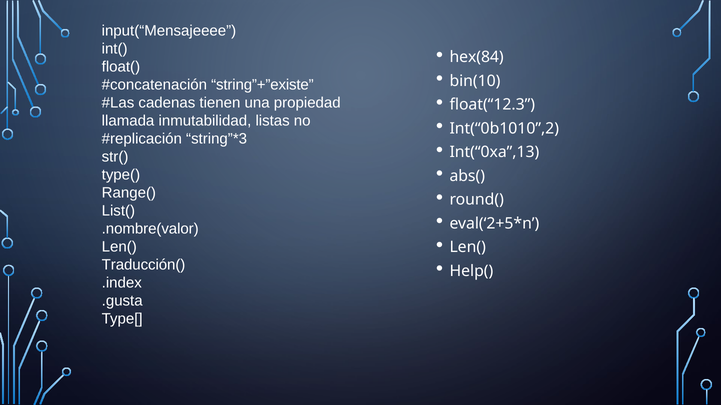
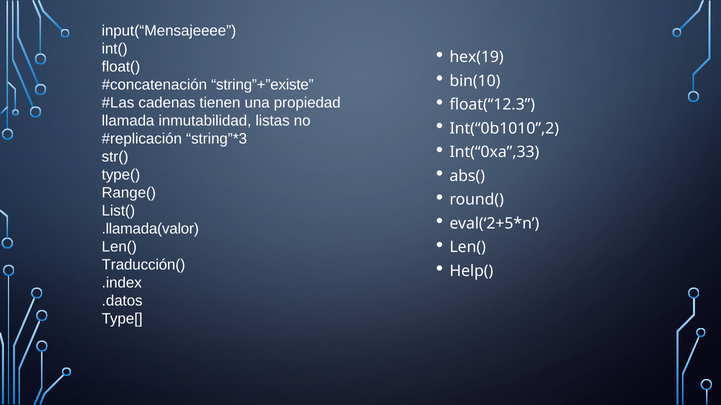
hex(84: hex(84 -> hex(19 (477, 57)
Int(“0xa”,13: Int(“0xa”,13 -> Int(“0xa”,33 (494, 152)
.nombre(valor: .nombre(valor -> .llamada(valor (150, 229)
.gusta: .gusta -> .datos (122, 301)
